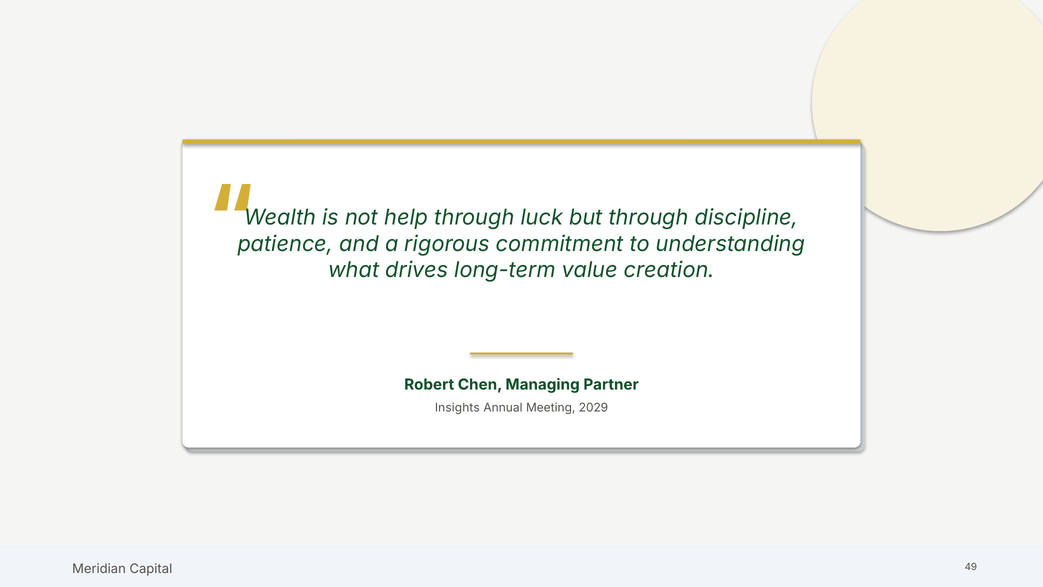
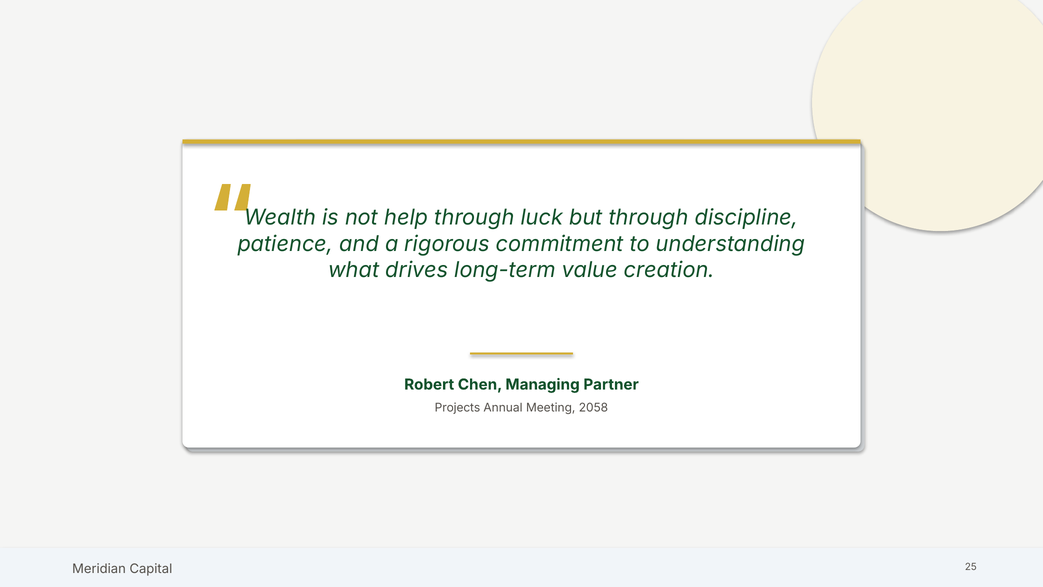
Insights: Insights -> Projects (457, 408)
2029: 2029 -> 2058 (593, 408)
49: 49 -> 25 (971, 567)
